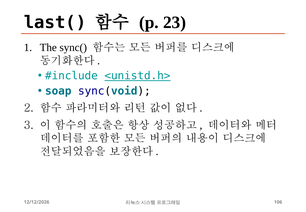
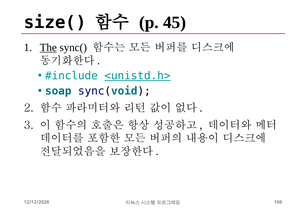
last(: last( -> size( (55, 22)
23: 23 -> 45 (175, 22)
The underline: none -> present (48, 48)
